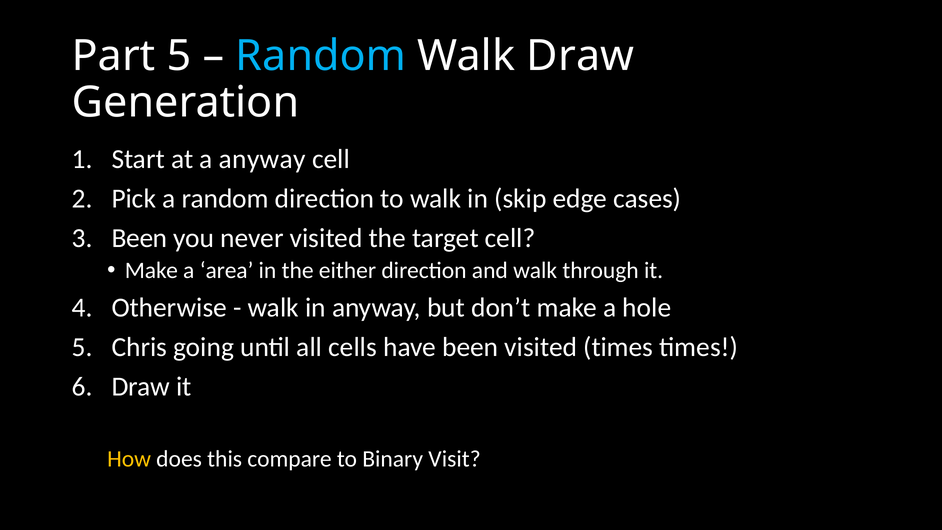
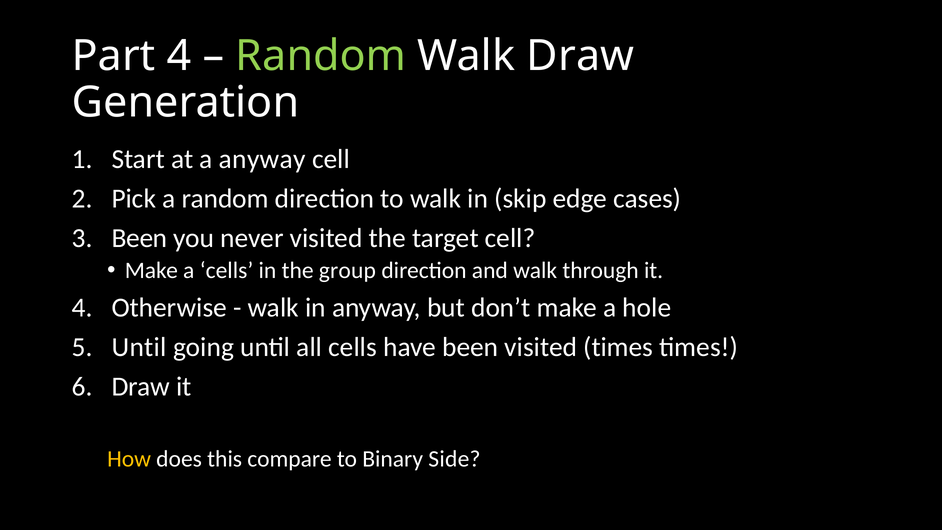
Part 5: 5 -> 4 (179, 56)
Random colour: light blue -> light green (321, 56)
a area: area -> cells (227, 271)
either: either -> group (347, 271)
Chris: Chris -> Until (139, 347)
Visit: Visit -> Side (454, 459)
